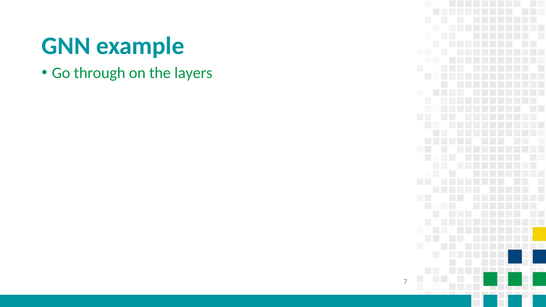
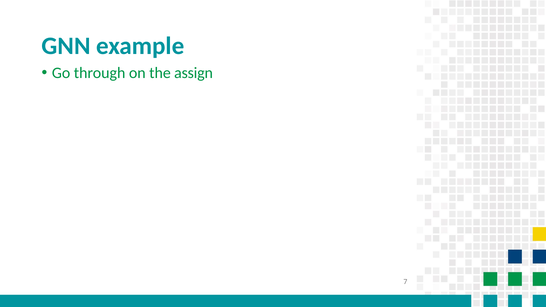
layers: layers -> assign (194, 73)
